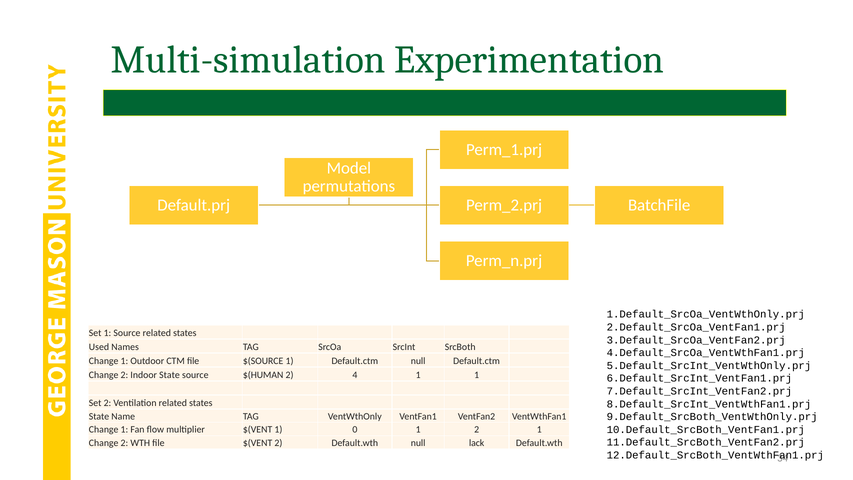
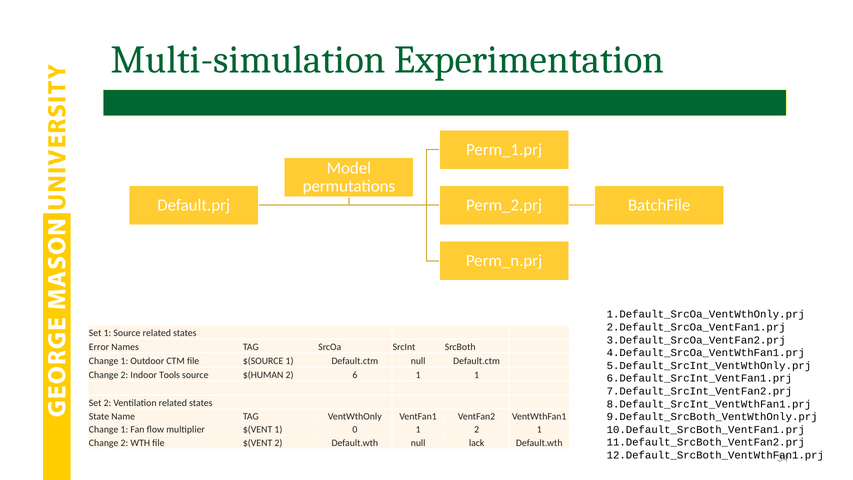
Used: Used -> Error (99, 347)
Indoor State: State -> Tools (170, 375)
4: 4 -> 6 (355, 375)
